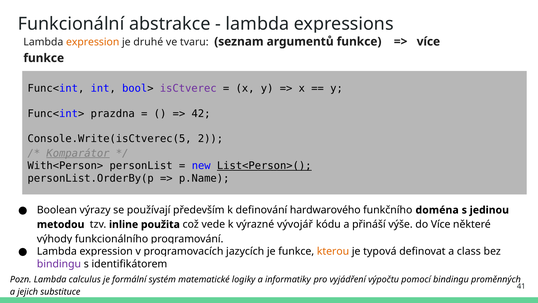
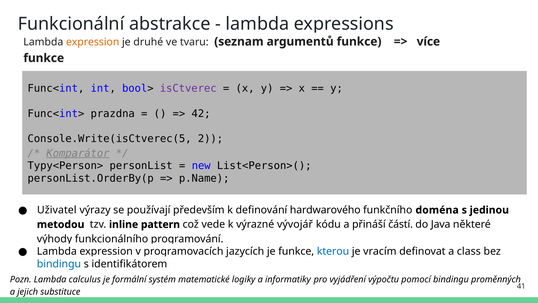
With<Person>: With<Person> -> Typy<Person> (65, 166)
List<Person>( underline: present -> none (264, 166)
Boolean: Boolean -> Uživatel (57, 210)
použita: použita -> pattern (160, 224)
výše: výše -> částí (401, 224)
do Více: Více -> Java (441, 224)
kterou colour: orange -> blue (333, 251)
typová: typová -> vracím (380, 251)
bindingu colour: purple -> blue (59, 264)
